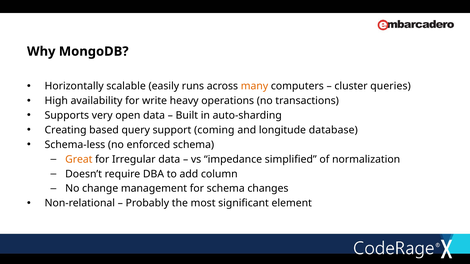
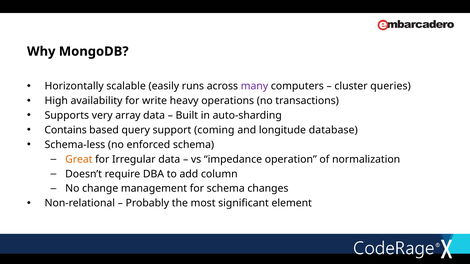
many colour: orange -> purple (254, 86)
open: open -> array (128, 116)
Creating: Creating -> Contains (66, 130)
simplified: simplified -> operation (291, 160)
